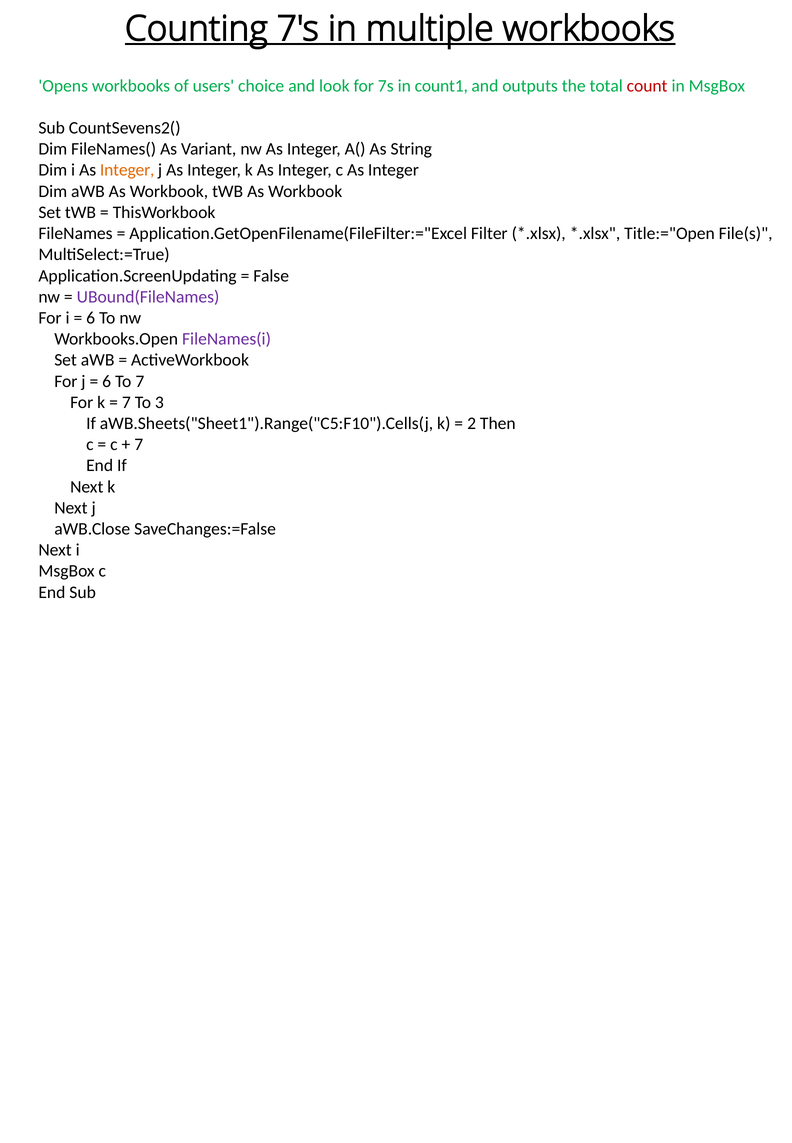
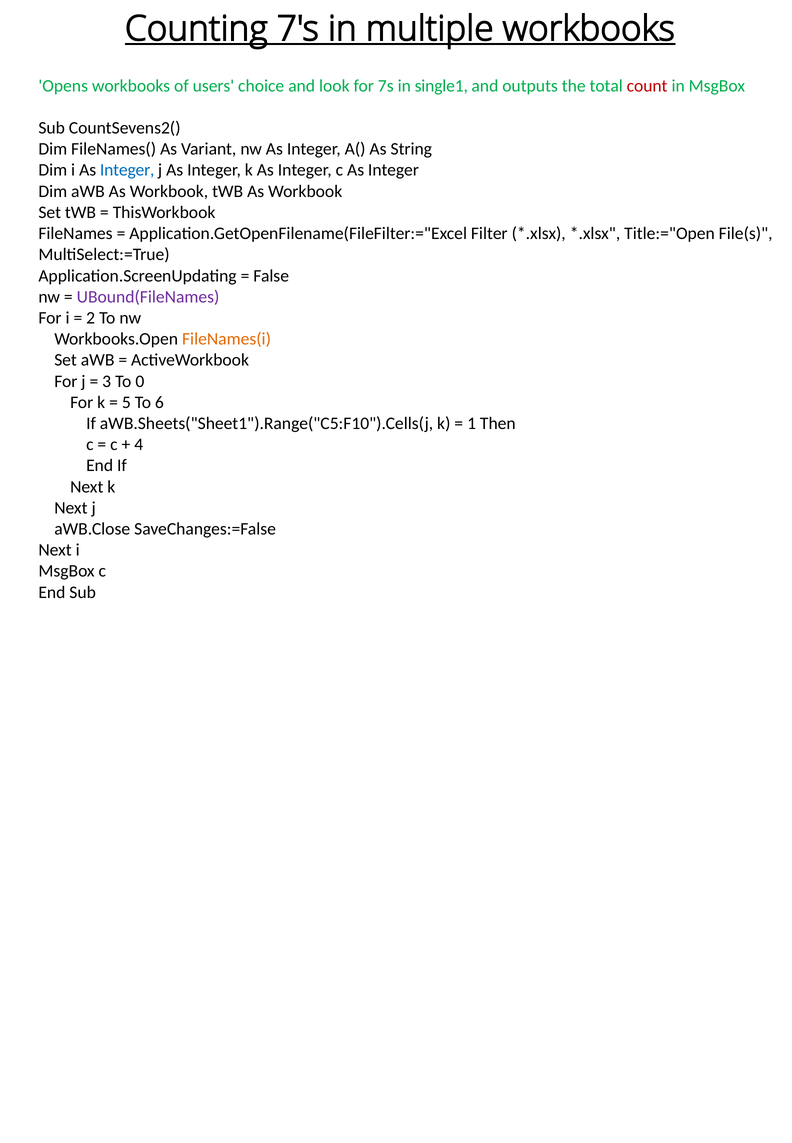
count1: count1 -> single1 (441, 86)
Integer colour: orange -> blue (127, 170)
6: 6 -> 2 (91, 318)
FileNames(i colour: purple -> orange (227, 339)
6: 6 -> 3 (107, 382)
To 7: 7 -> 0 (140, 382)
7: 7 -> 5 (126, 403)
3: 3 -> 6 (159, 403)
2: 2 -> 1 (472, 424)
7: 7 -> 4 (139, 445)
